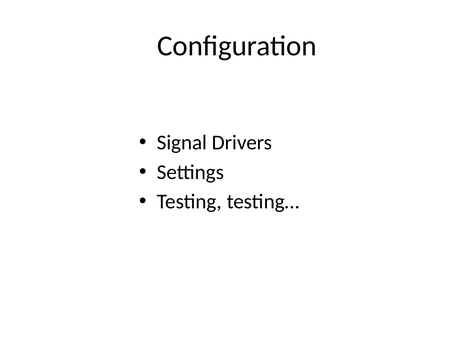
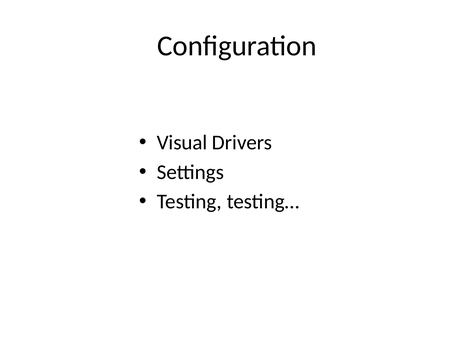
Signal: Signal -> Visual (182, 143)
